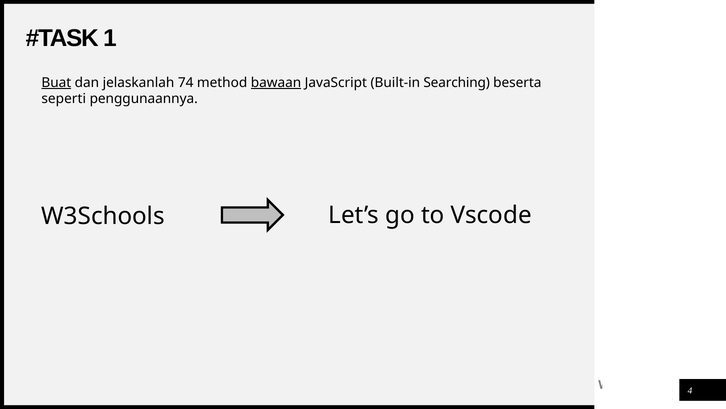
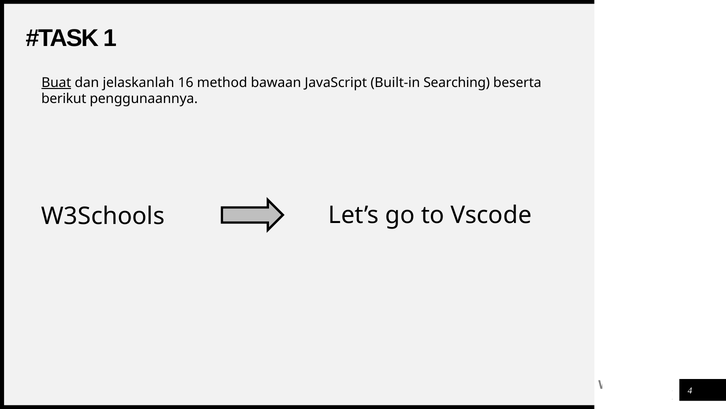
74: 74 -> 16 (186, 82)
bawaan underline: present -> none (276, 82)
seperti: seperti -> berikut (64, 99)
